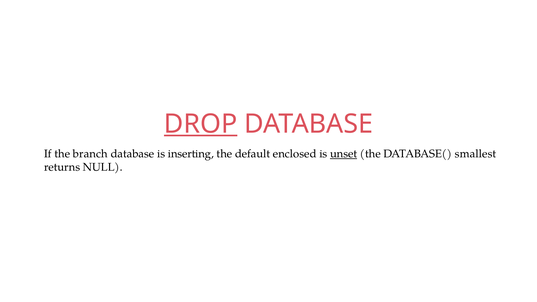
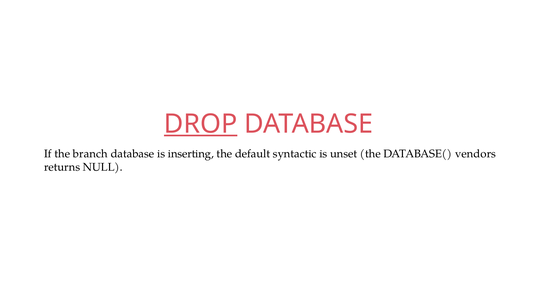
enclosed: enclosed -> syntactic (295, 154)
unset underline: present -> none (344, 154)
smallest: smallest -> vendors (476, 154)
